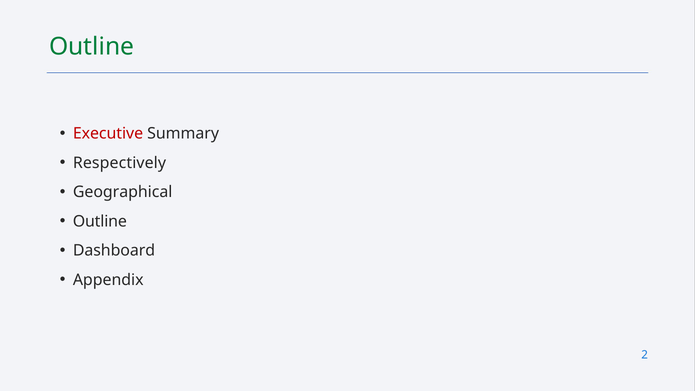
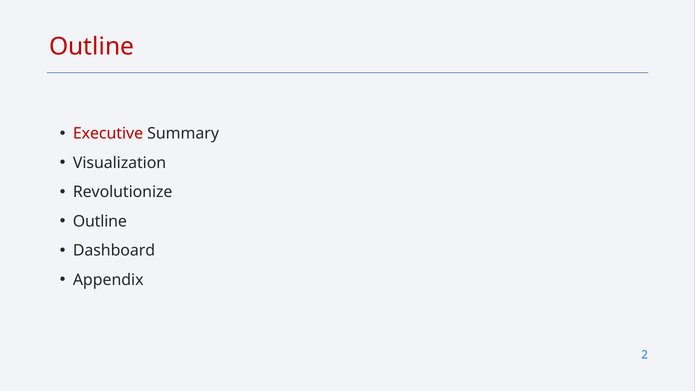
Outline colour: green -> red (92, 46)
Respectively: Respectively -> Visualization (120, 163)
Geographical: Geographical -> Revolutionize (123, 192)
